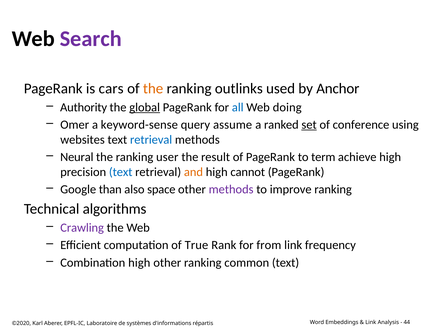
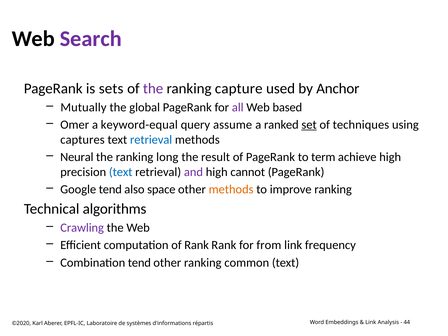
cars: cars -> sets (111, 89)
the colour: orange -> purple (153, 89)
outlinks: outlinks -> capture (239, 89)
Authority: Authority -> Mutually (83, 107)
global underline: present -> none (145, 107)
all colour: blue -> purple (238, 107)
doing: doing -> based (287, 107)
keyword-sense: keyword-sense -> keyword-equal (139, 125)
conference: conference -> techniques (361, 125)
websites: websites -> captures (82, 140)
user: user -> long (167, 157)
and colour: orange -> purple (193, 172)
Google than: than -> tend (110, 189)
methods colour: purple -> orange (231, 189)
of True: True -> Rank (197, 245)
Combination high: high -> tend (139, 263)
